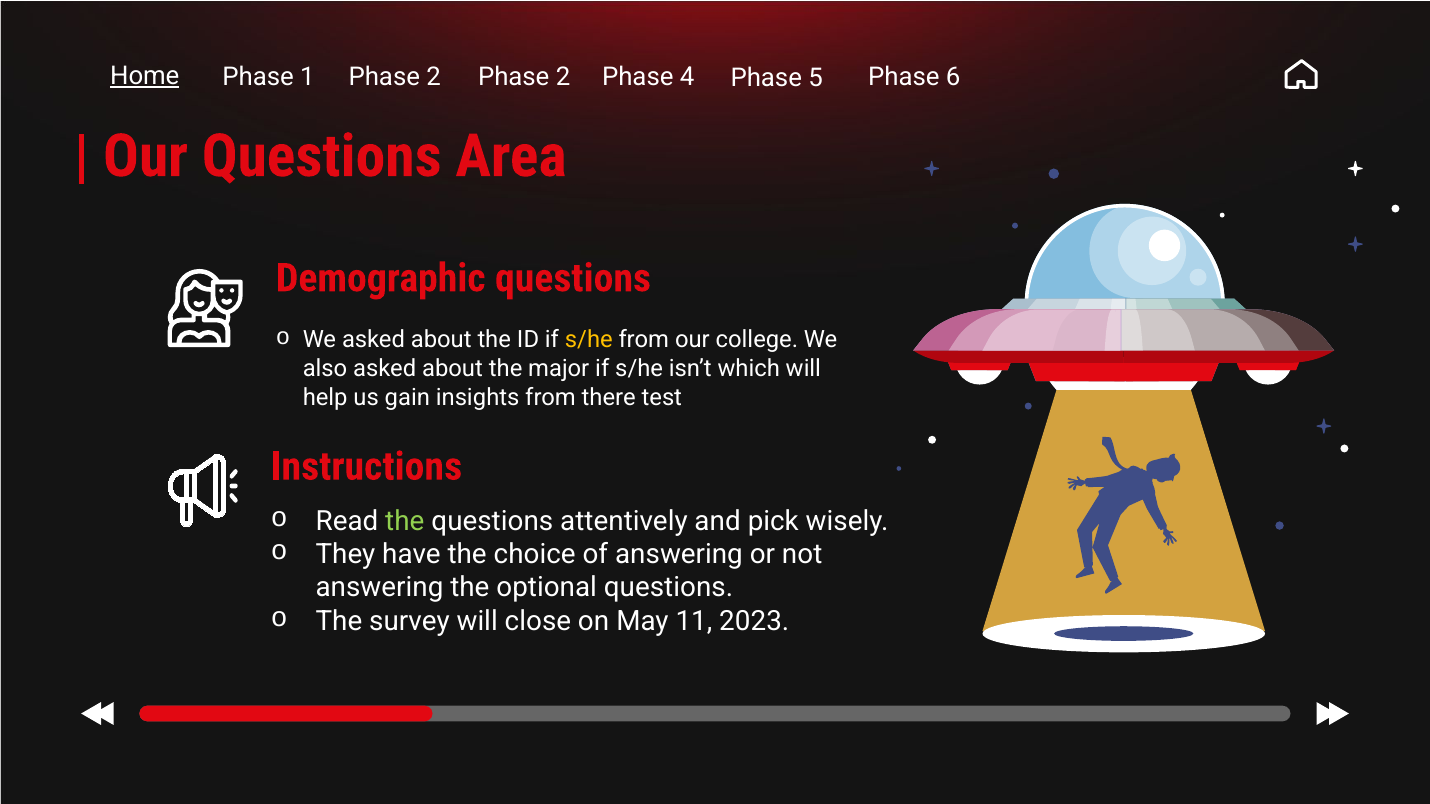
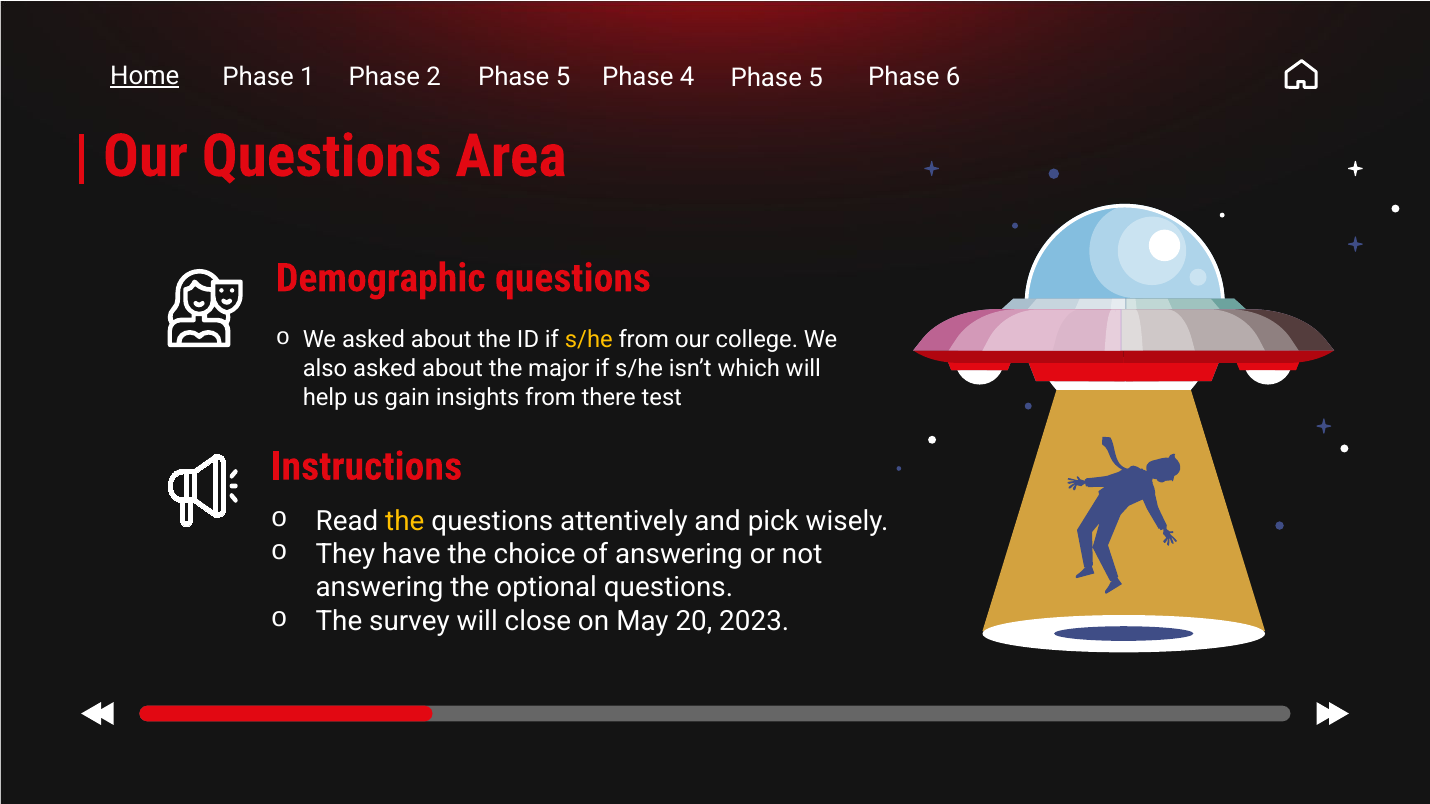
2 Phase 2: 2 -> 5 (563, 77)
the colour: light green -> yellow (405, 521)
11: 11 -> 20 (694, 621)
